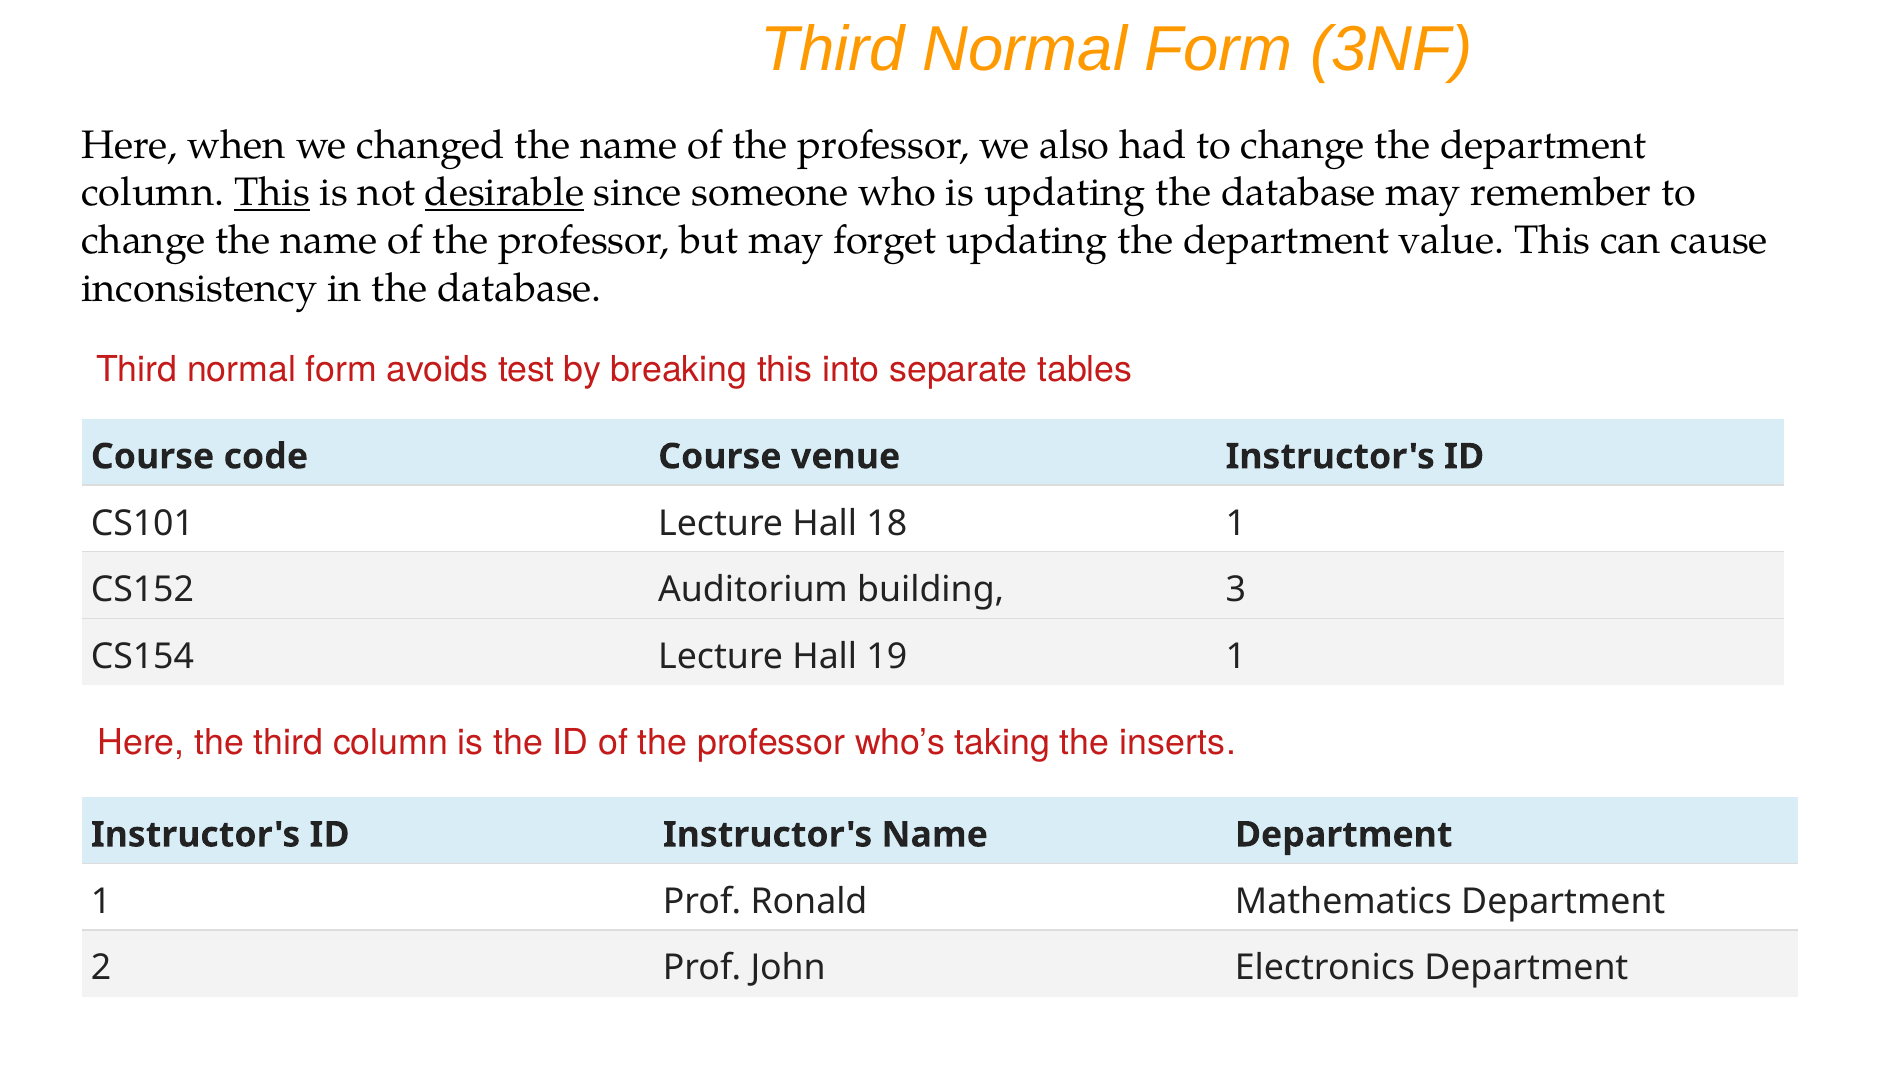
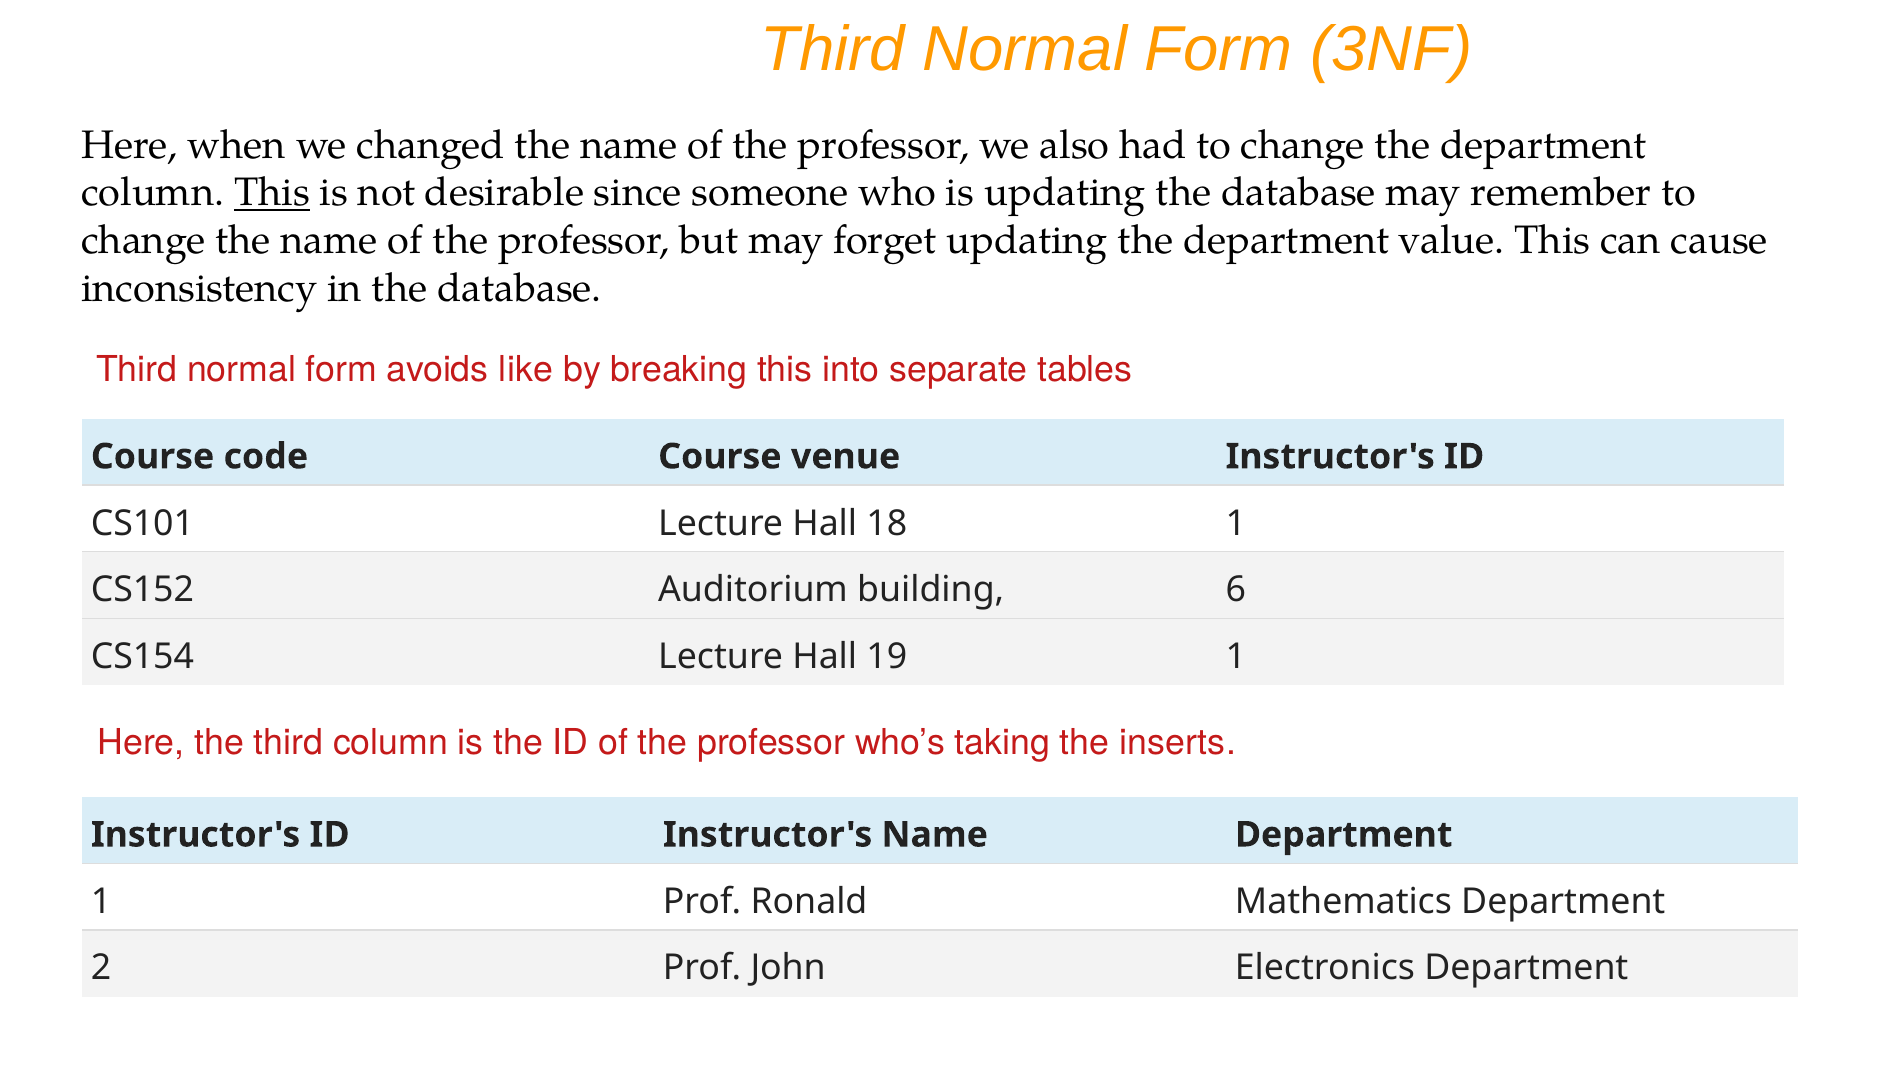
desirable underline: present -> none (505, 193)
test: test -> like (526, 369)
3: 3 -> 6 (1236, 590)
